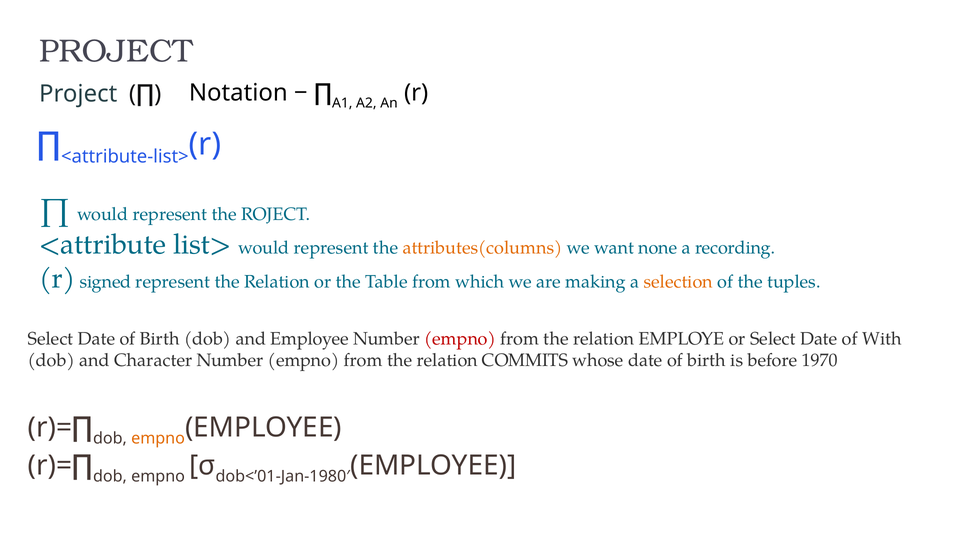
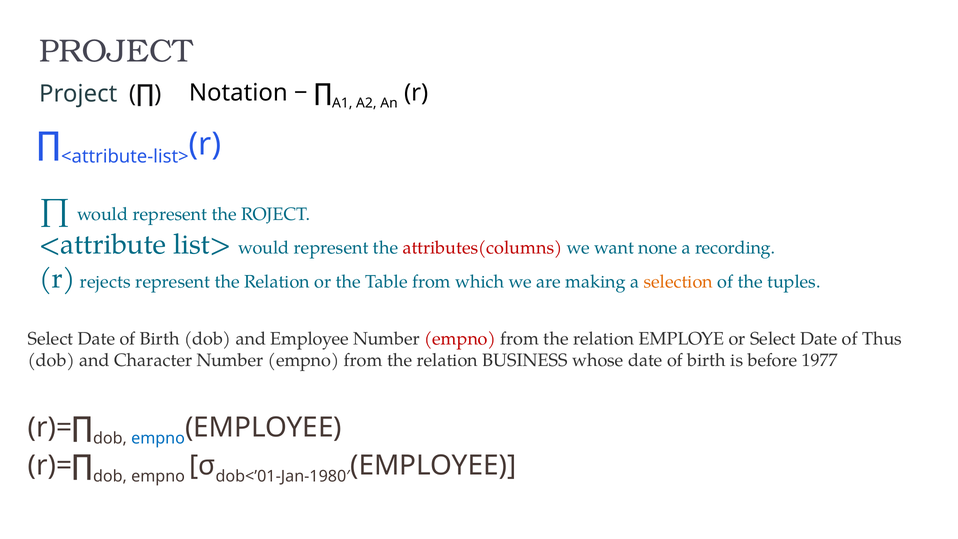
attributes(columns colour: orange -> red (482, 248)
signed: signed -> rejects (105, 282)
With: With -> Thus (882, 339)
COMMITS: COMMITS -> BUSINESS (525, 360)
1970: 1970 -> 1977 (820, 360)
empno colour: orange -> blue (158, 438)
